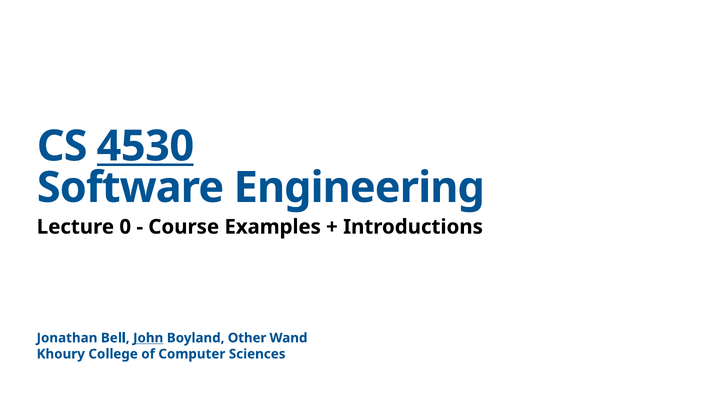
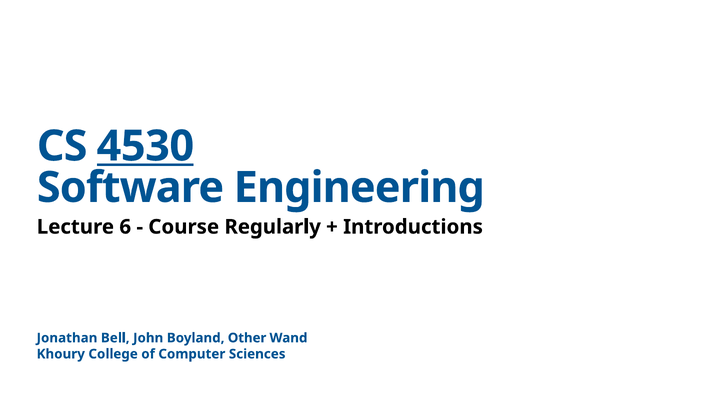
0: 0 -> 6 (125, 227)
Examples: Examples -> Regularly (273, 227)
John underline: present -> none (148, 338)
